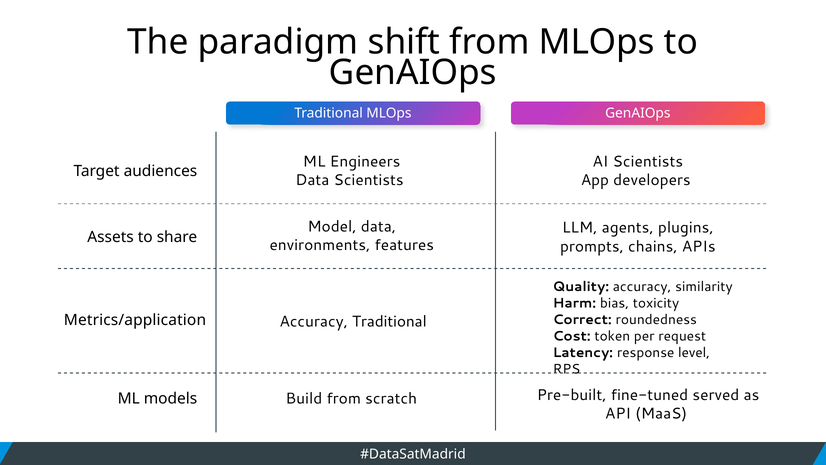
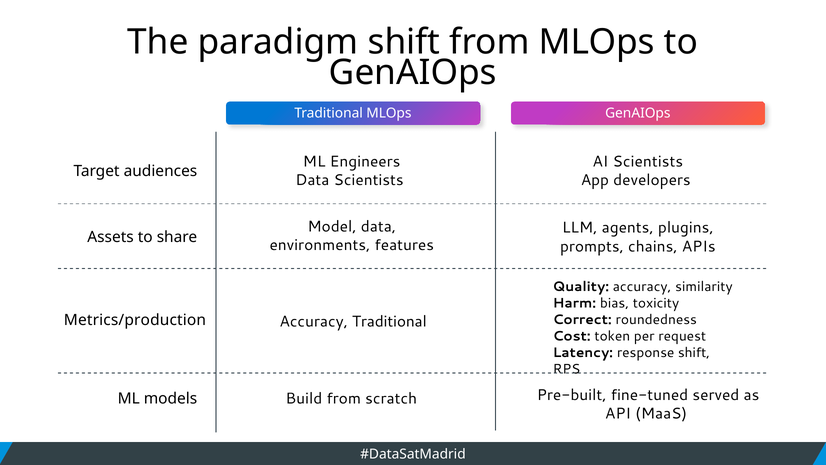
Metrics/application: Metrics/application -> Metrics/production (135, 320)
response level: level -> shift (694, 353)
